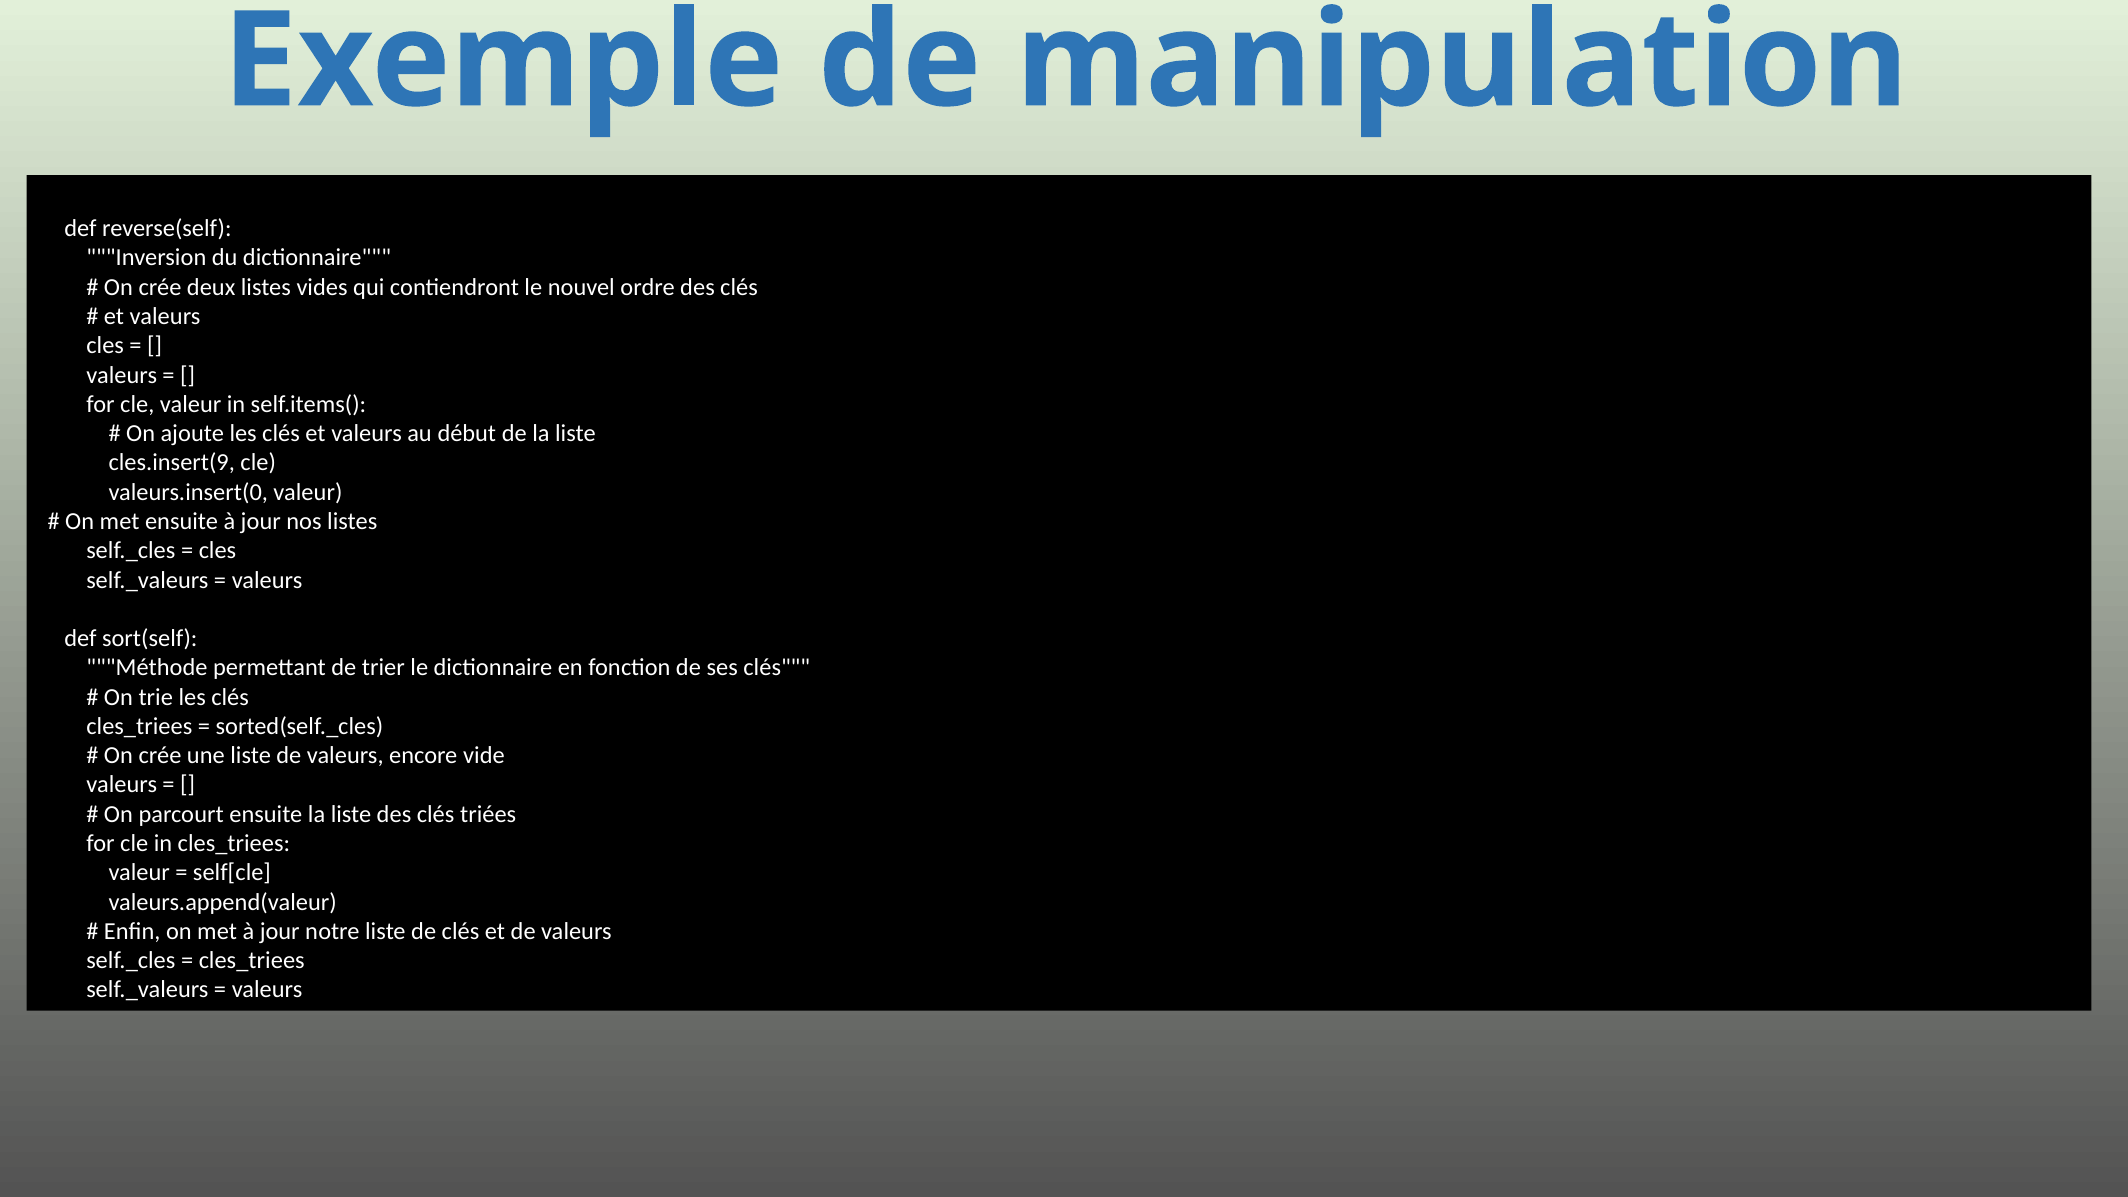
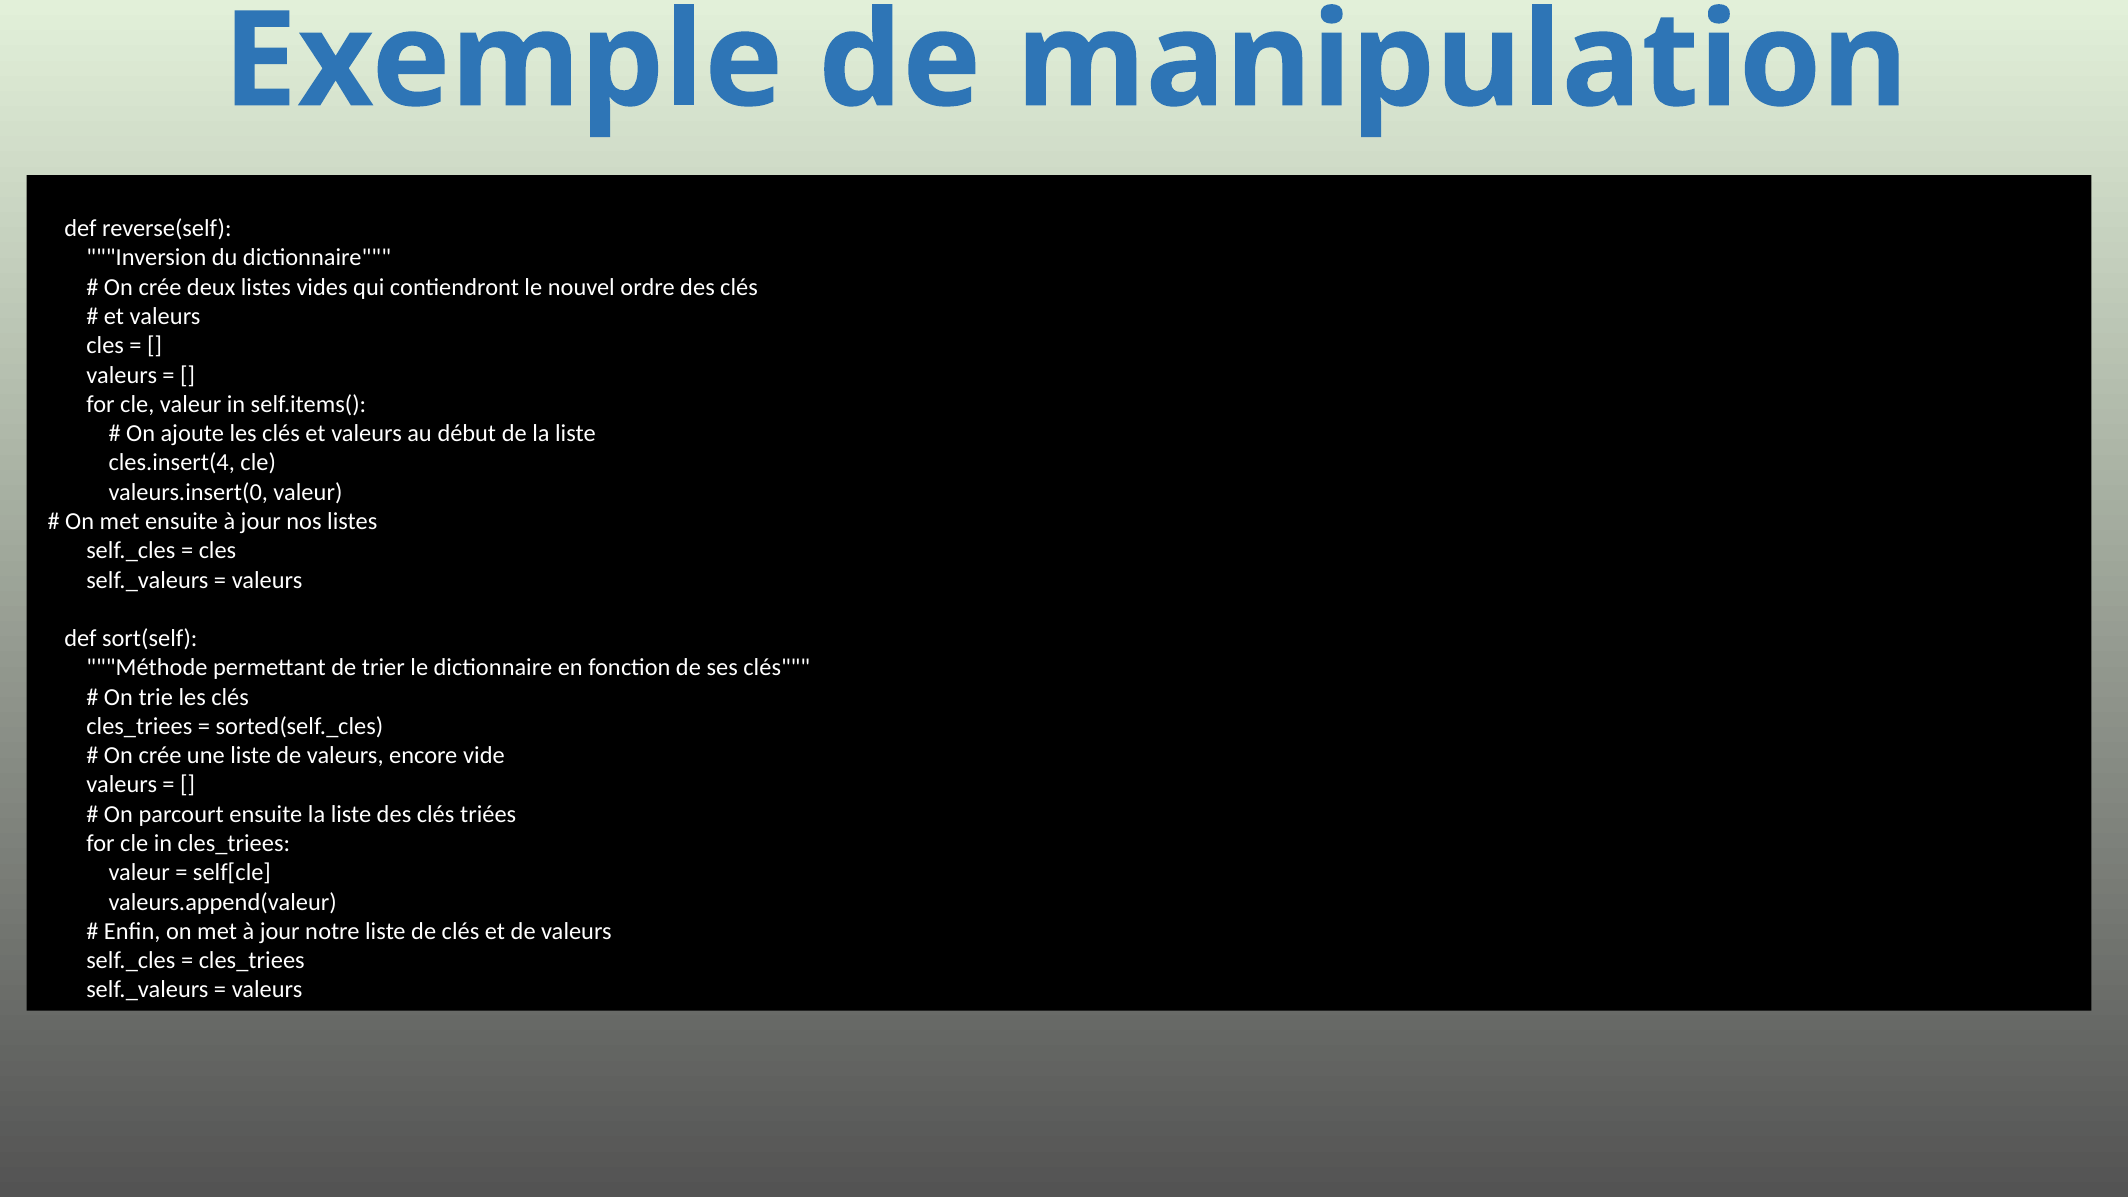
cles.insert(9: cles.insert(9 -> cles.insert(4 (172, 463)
